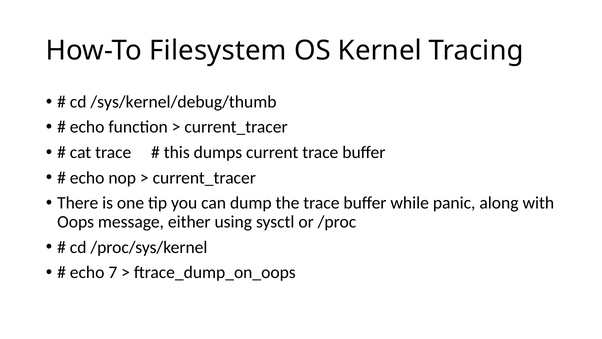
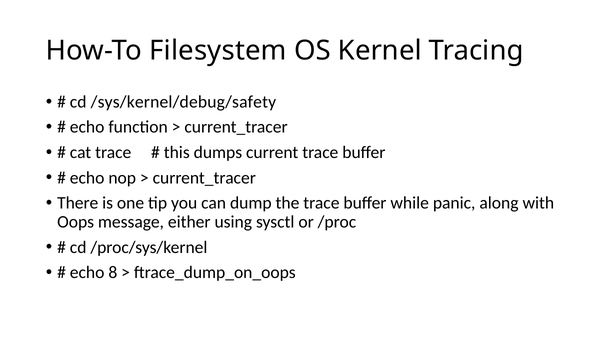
/sys/kernel/debug/thumb: /sys/kernel/debug/thumb -> /sys/kernel/debug/safety (183, 102)
7: 7 -> 8 (113, 272)
